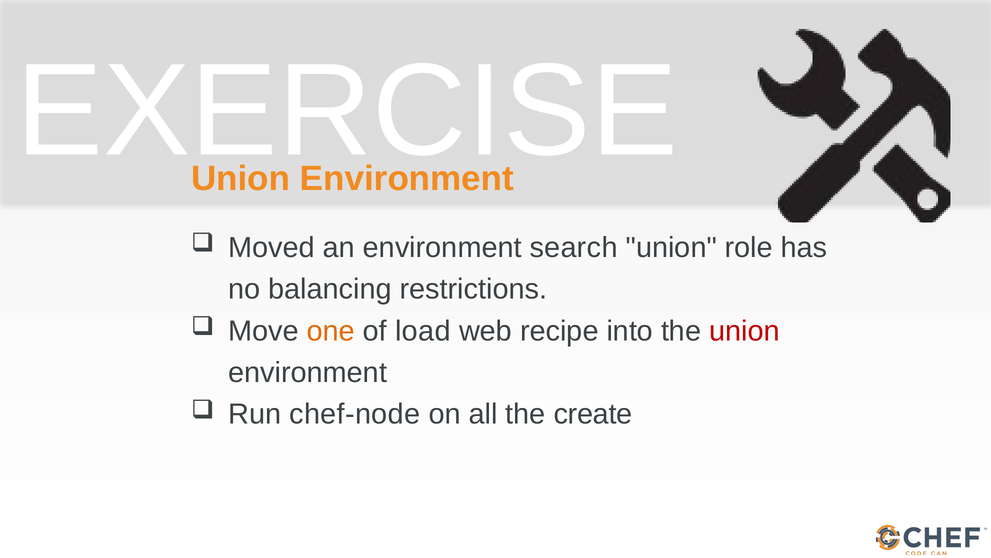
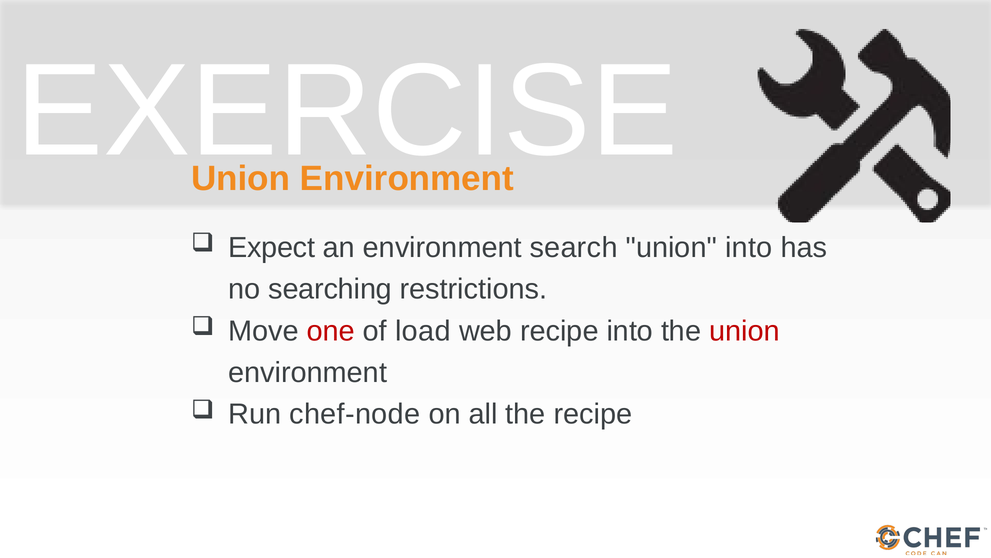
Moved: Moved -> Expect (272, 247)
union role: role -> into (749, 247)
balancing: balancing -> searching (330, 289)
one colour: orange -> red (331, 331)
the create: create -> recipe (593, 414)
